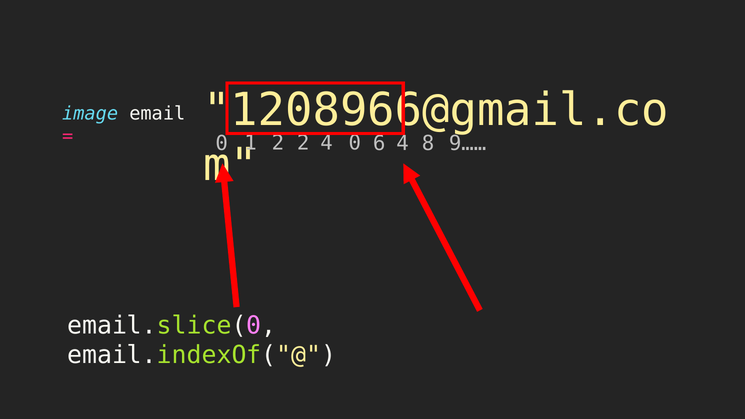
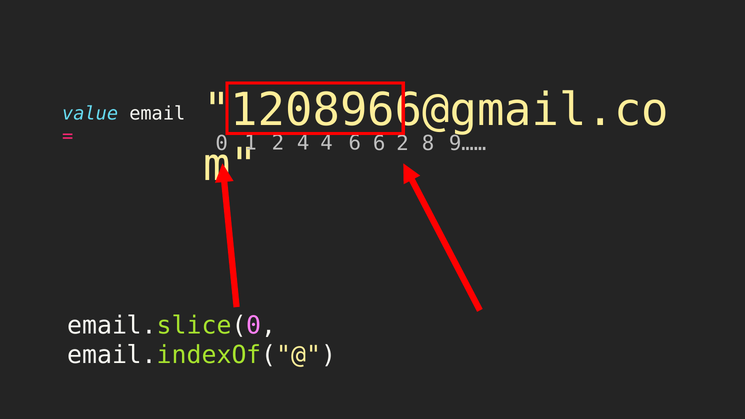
image: image -> value (90, 114)
2 2: 2 -> 4 (303, 143)
4 0: 0 -> 6 (355, 143)
6 4: 4 -> 2 (403, 143)
